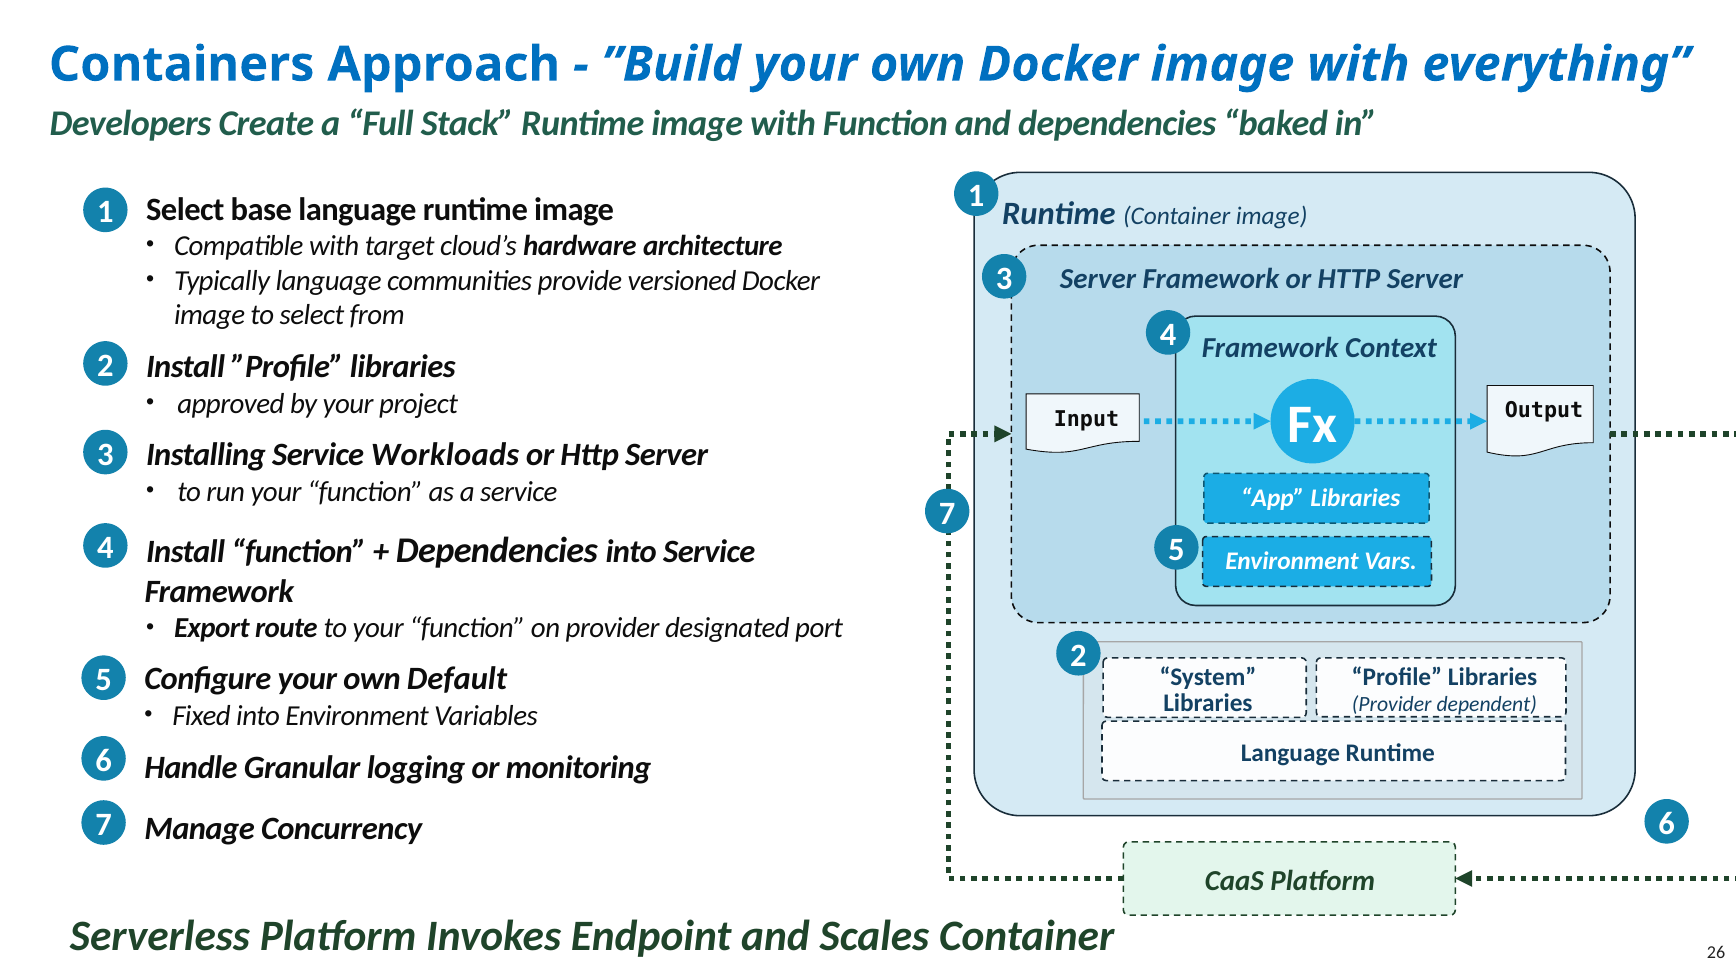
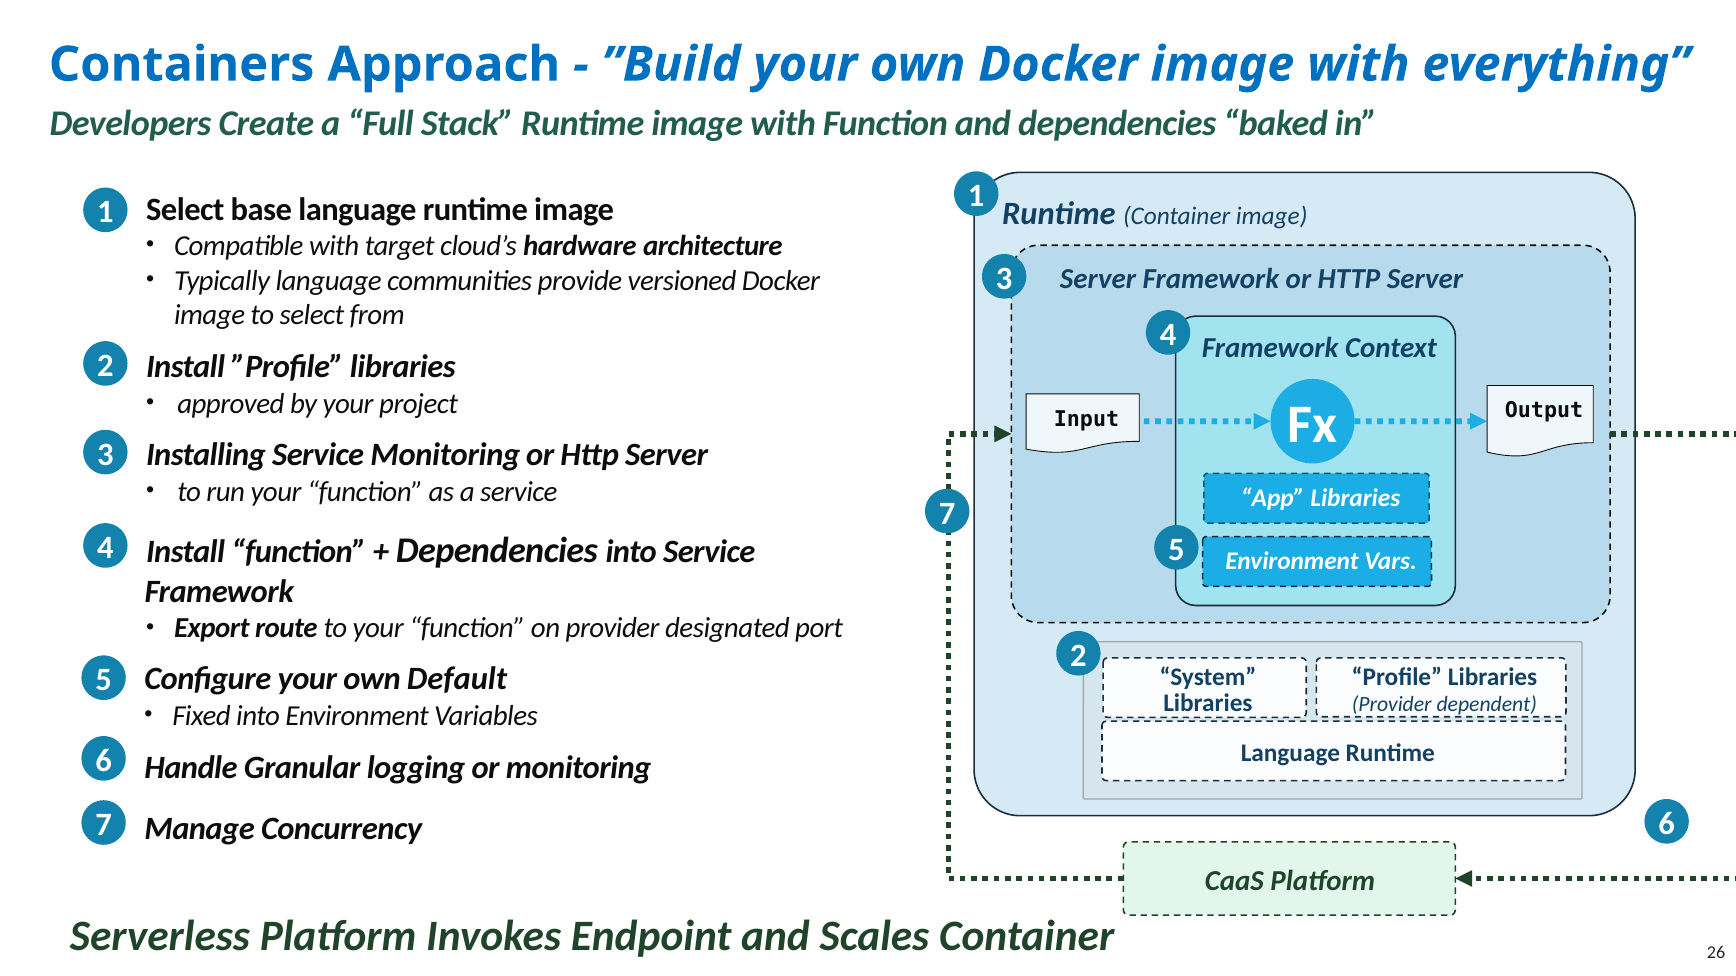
Service Workloads: Workloads -> Monitoring (445, 455)
